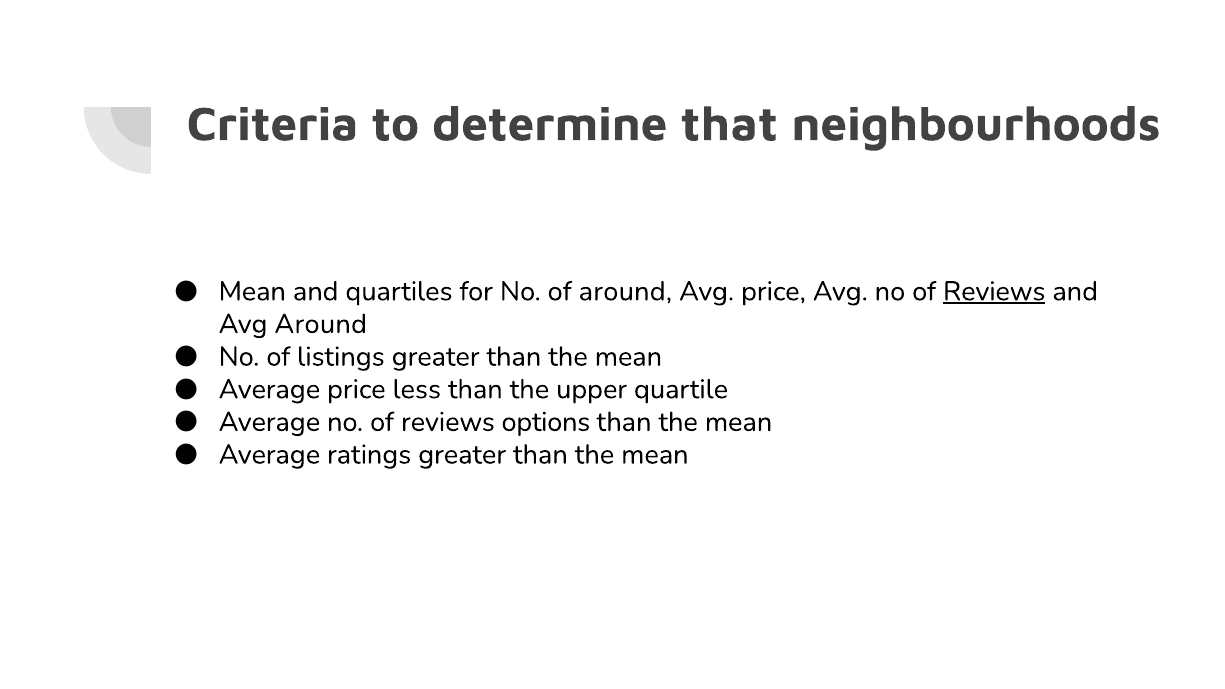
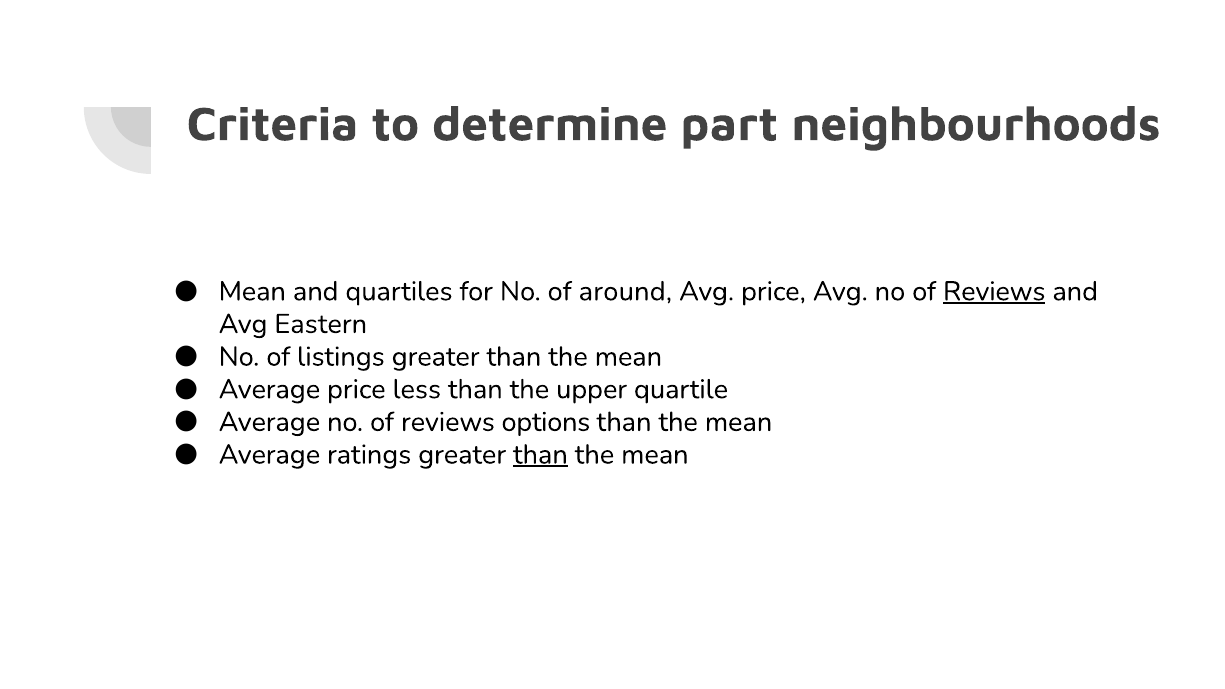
that: that -> part (729, 124)
Avg Around: Around -> Eastern (321, 324)
than underline: none -> present (540, 455)
